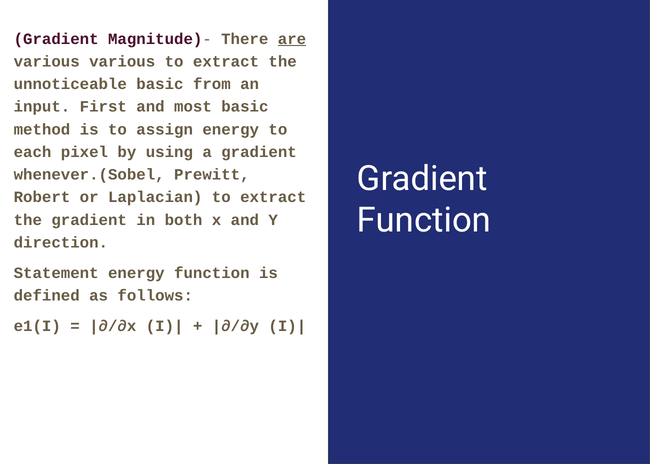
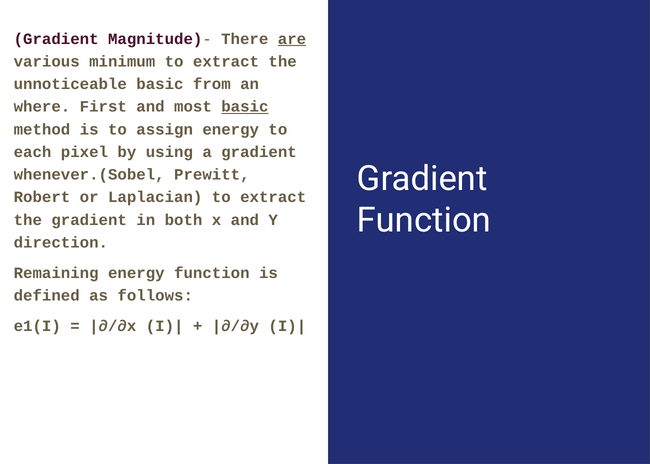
various various: various -> minimum (122, 61)
input: input -> where (42, 107)
basic underline: none -> present (245, 107)
Statement: Statement -> Remaining (56, 273)
